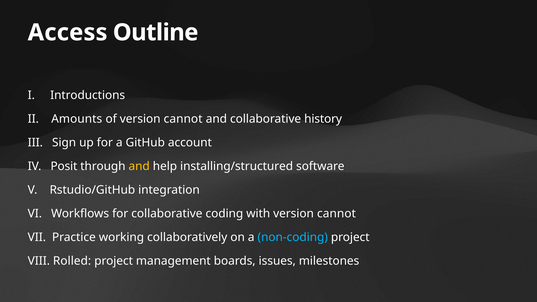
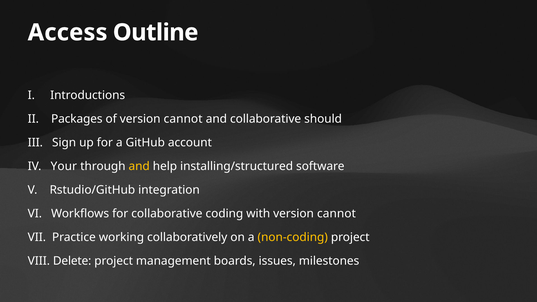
Amounts: Amounts -> Packages (77, 119)
history: history -> should (323, 119)
Posit: Posit -> Your (64, 166)
non-coding colour: light blue -> yellow (293, 237)
Rolled: Rolled -> Delete (72, 261)
